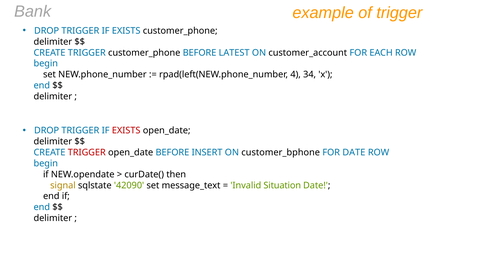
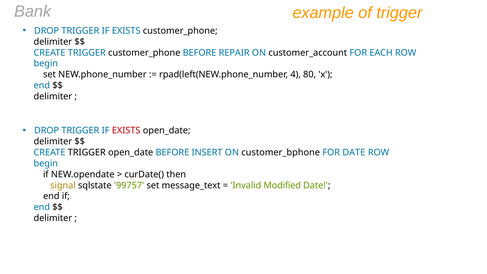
LATEST: LATEST -> REPAIR (234, 53)
34: 34 -> 80 (310, 75)
TRIGGER colour: red -> black (87, 152)
42090: 42090 -> 99757 (129, 185)
Situation: Situation -> Modified (282, 185)
